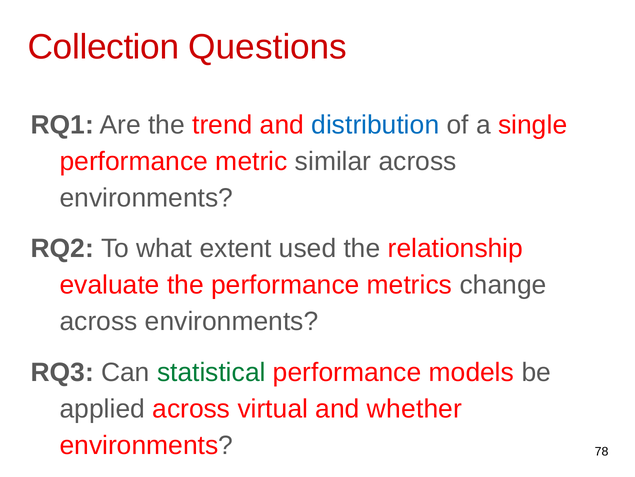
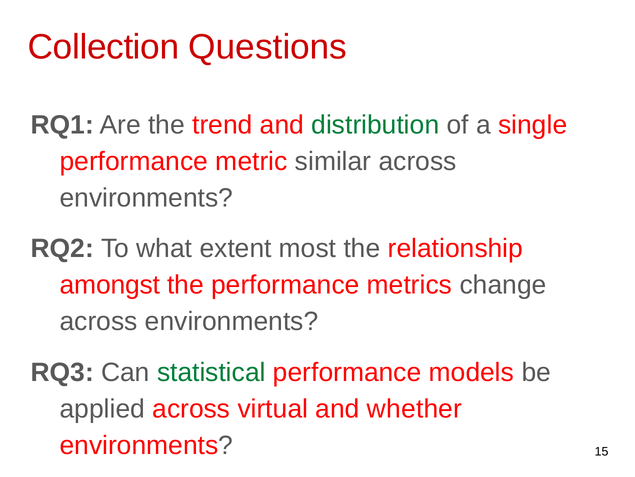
distribution colour: blue -> green (375, 125)
used: used -> most (308, 248)
evaluate: evaluate -> amongst (110, 285)
78: 78 -> 15 (602, 451)
